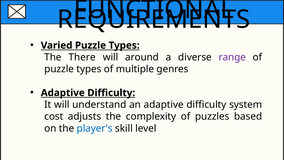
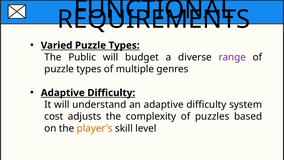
There: There -> Public (82, 57)
around: around -> budget (142, 57)
player's colour: blue -> orange (95, 128)
